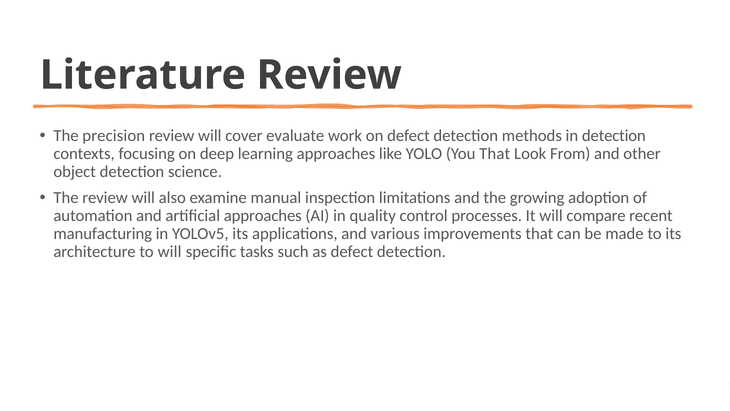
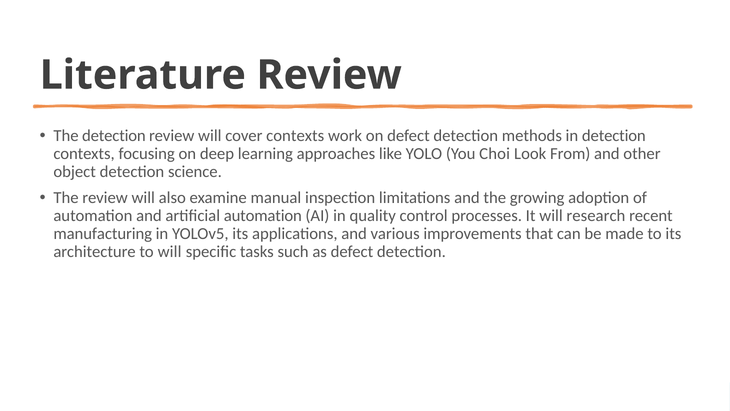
The precision: precision -> detection (114, 136)
cover evaluate: evaluate -> contexts (295, 136)
You That: That -> Choi (495, 154)
artificial approaches: approaches -> automation (263, 215)
compare: compare -> research (596, 215)
